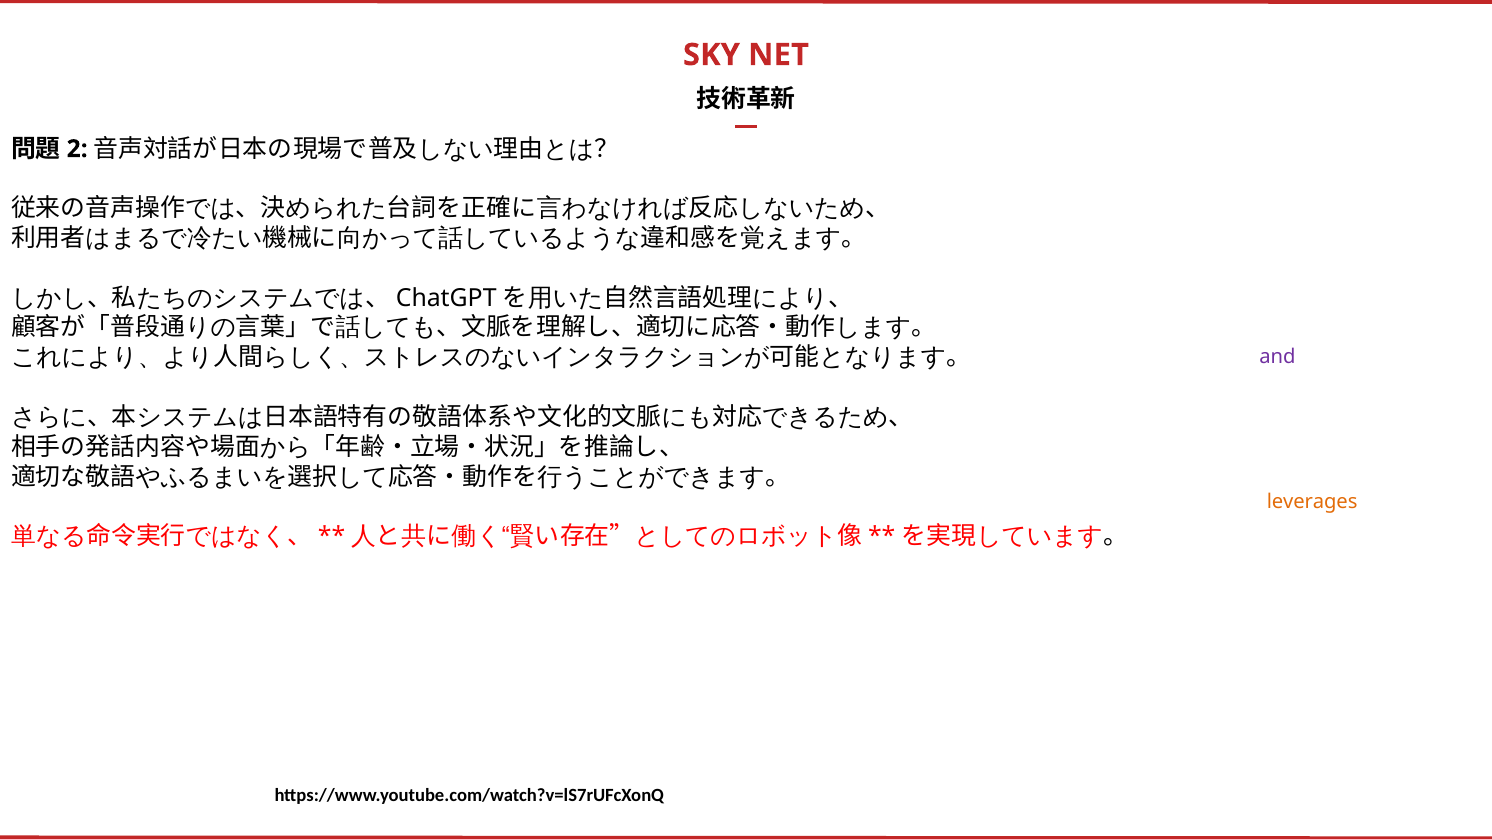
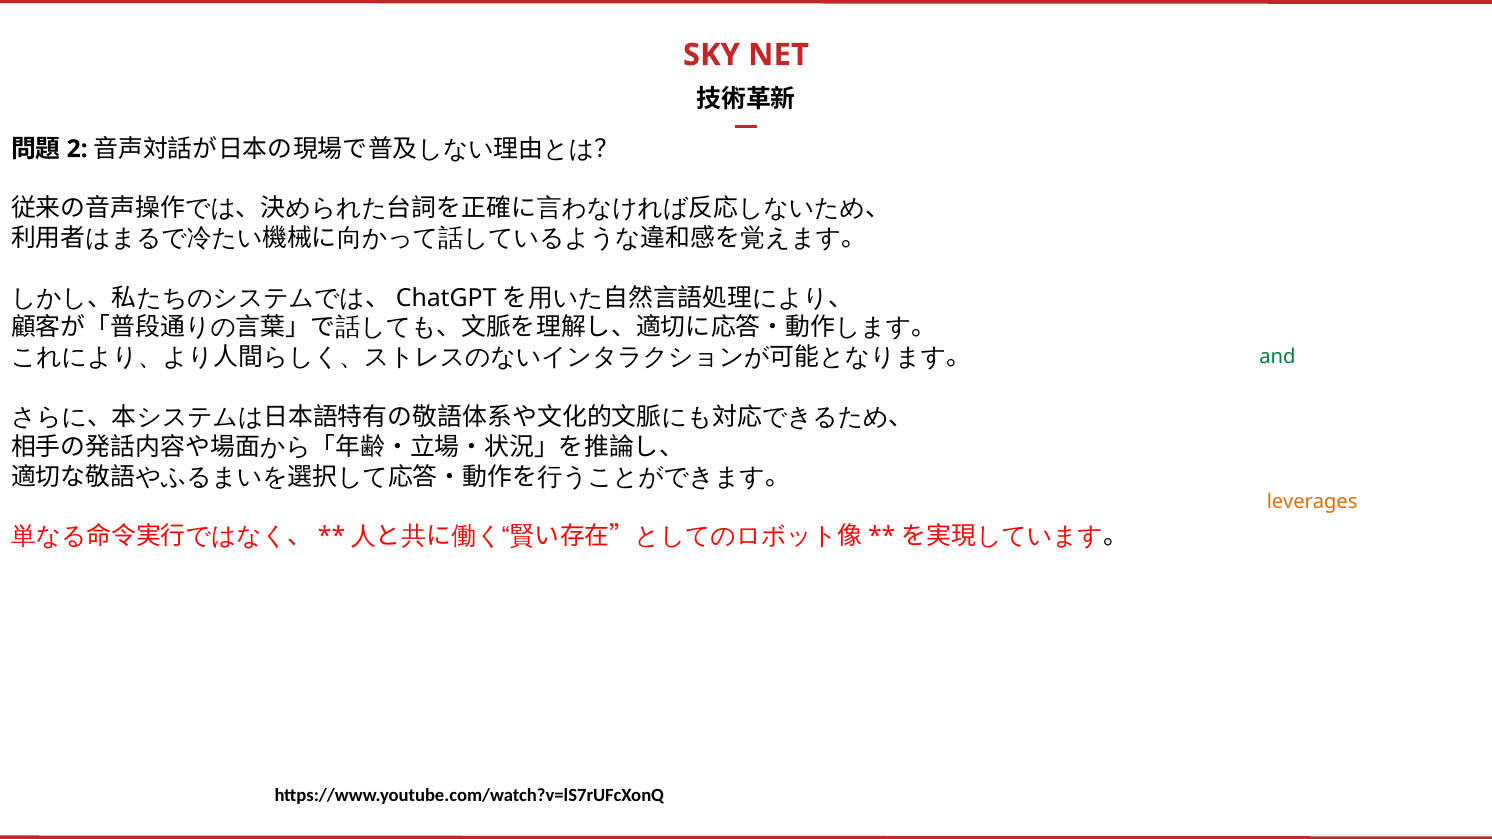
and colour: purple -> green (1277, 357)
